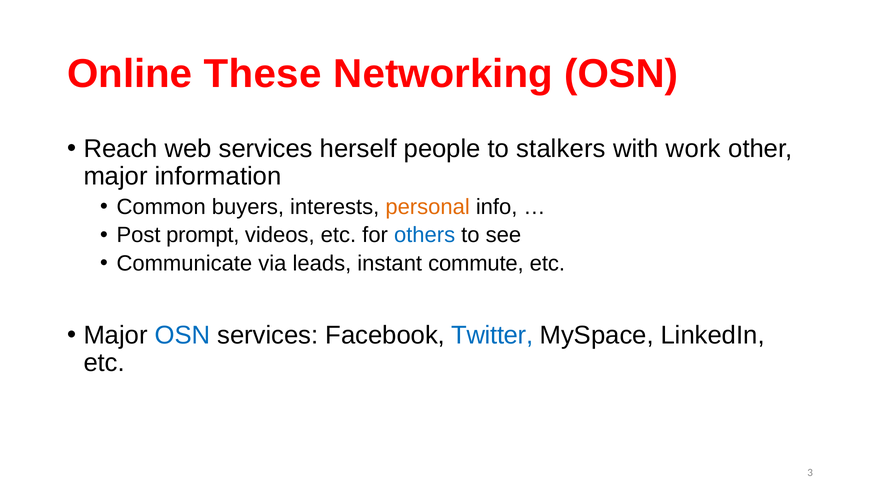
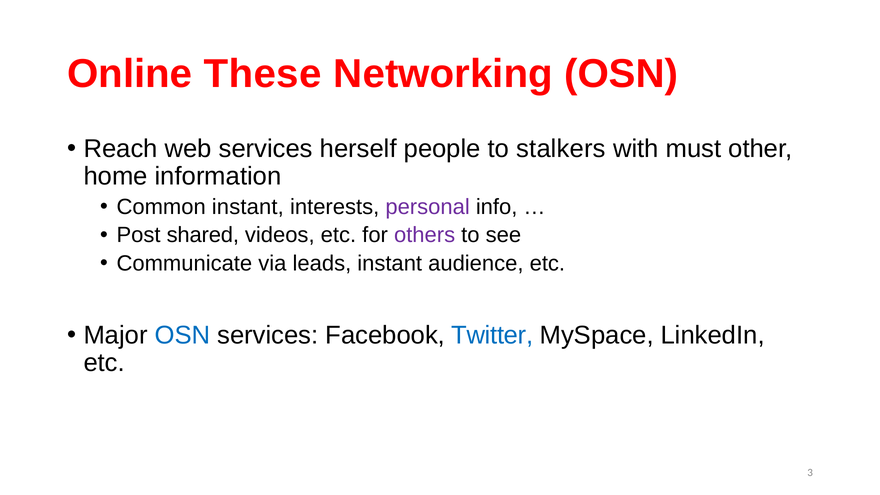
work: work -> must (693, 149)
major: major -> home (116, 177)
Common buyers: buyers -> instant (248, 207)
personal colour: orange -> purple (428, 207)
prompt: prompt -> shared (203, 235)
others colour: blue -> purple (425, 235)
commute: commute -> audience (476, 263)
